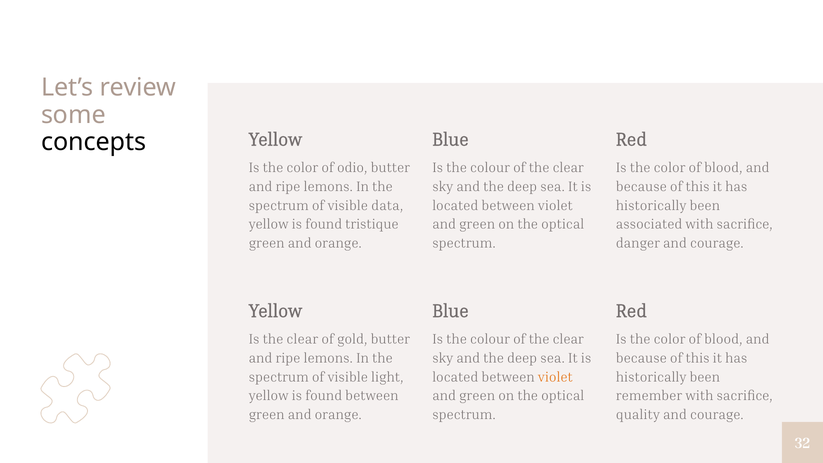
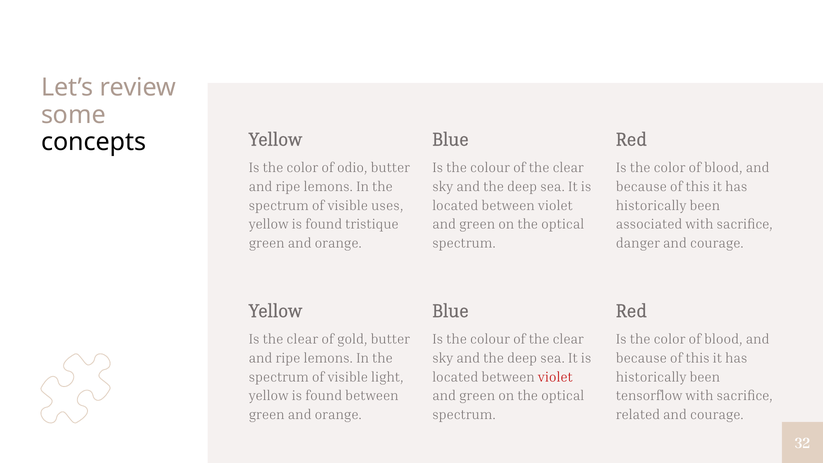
data: data -> uses (387, 205)
violet colour: orange -> red (555, 377)
remember: remember -> tensorflow (649, 396)
quality: quality -> related (638, 415)
